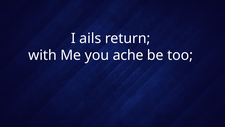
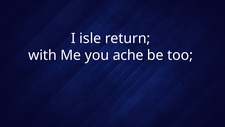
ails: ails -> isle (90, 38)
